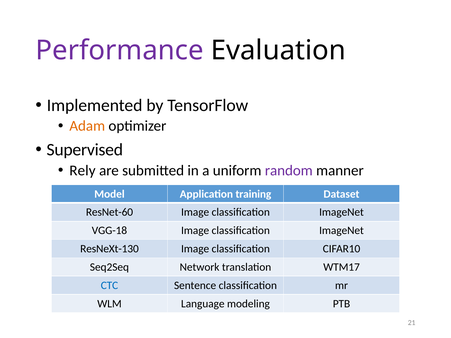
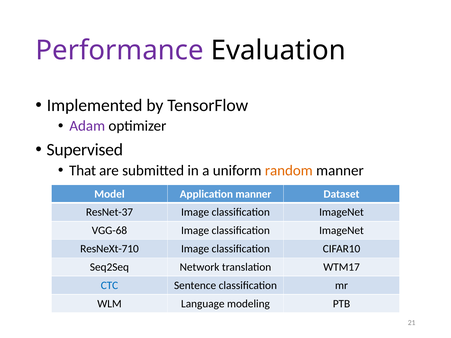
Adam colour: orange -> purple (87, 126)
Rely: Rely -> That (83, 171)
random colour: purple -> orange (289, 171)
Application training: training -> manner (253, 194)
ResNet-60: ResNet-60 -> ResNet-37 (109, 212)
VGG-18: VGG-18 -> VGG-68 (109, 231)
ResNeXt-130: ResNeXt-130 -> ResNeXt-710 (109, 249)
